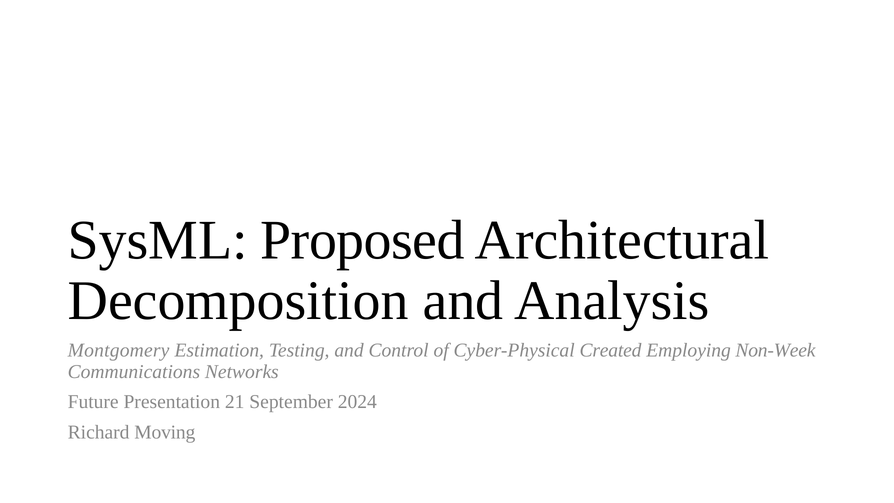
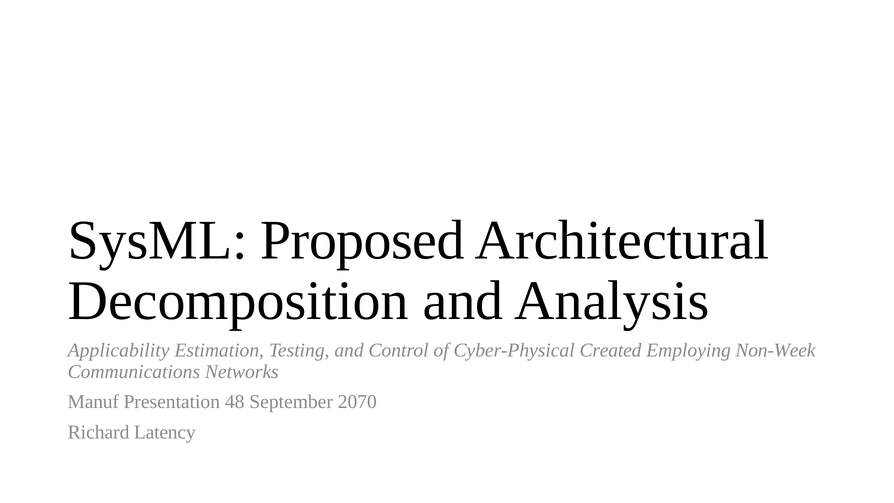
Montgomery: Montgomery -> Applicability (119, 350)
Future: Future -> Manuf (93, 402)
21: 21 -> 48 (235, 402)
2024: 2024 -> 2070 (357, 402)
Moving: Moving -> Latency (165, 432)
